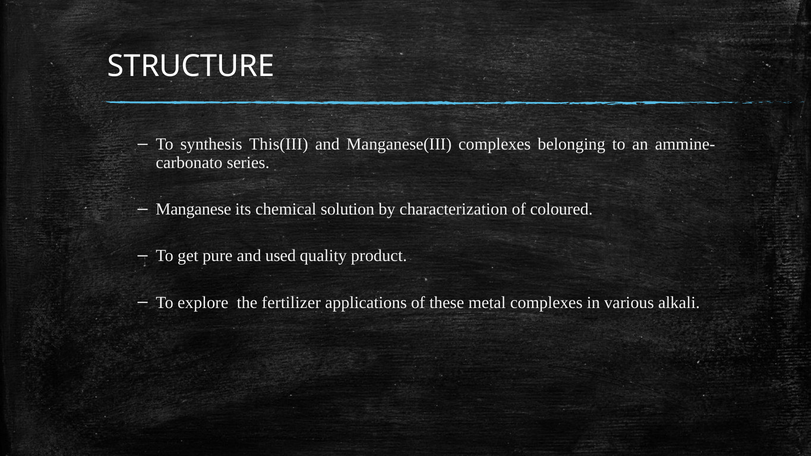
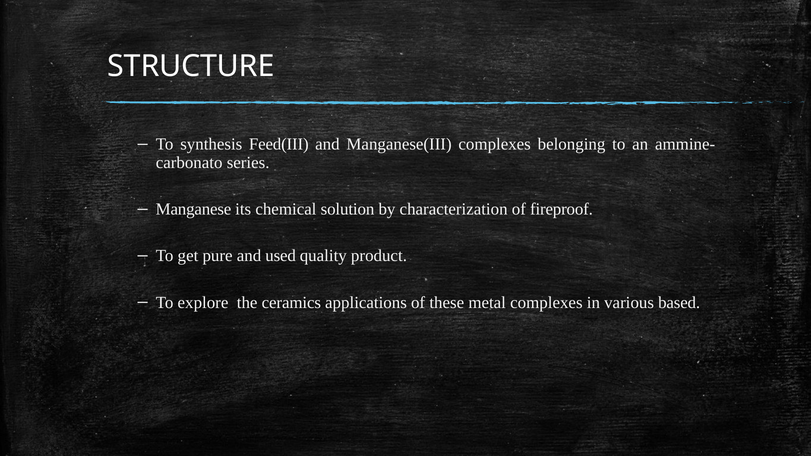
This(III: This(III -> Feed(III (279, 144)
coloured: coloured -> fireproof (561, 209)
fertilizer: fertilizer -> ceramics (291, 303)
alkali: alkali -> based (679, 303)
